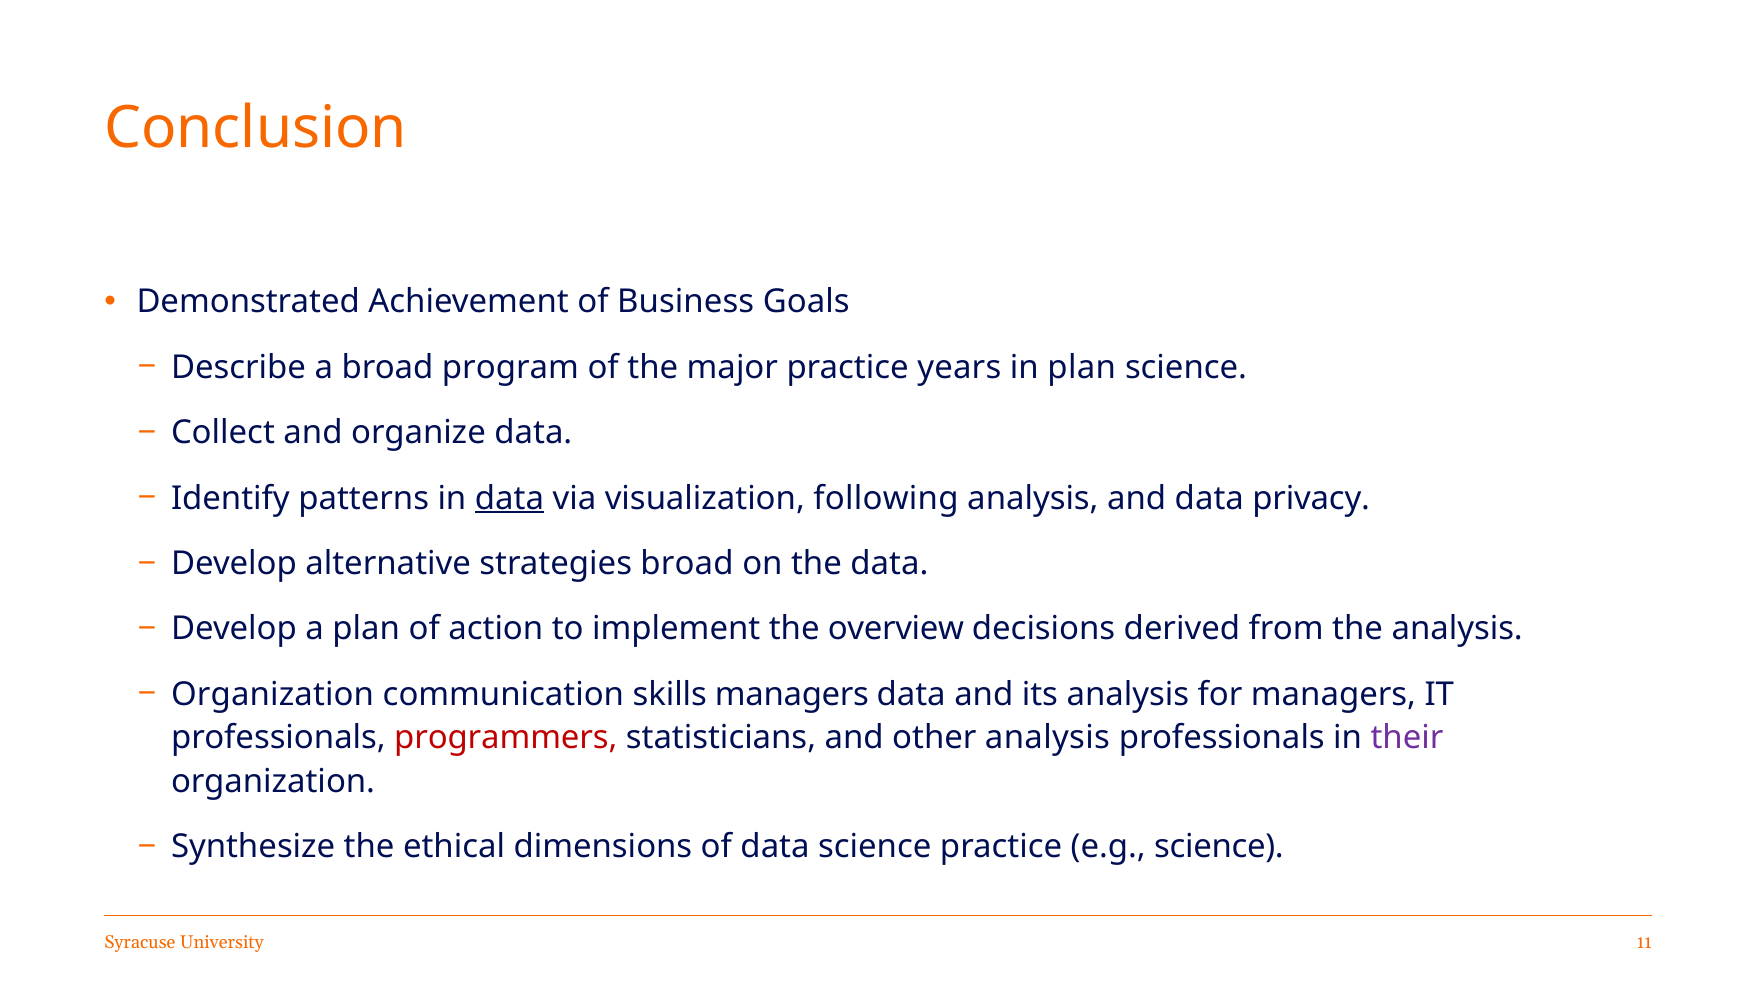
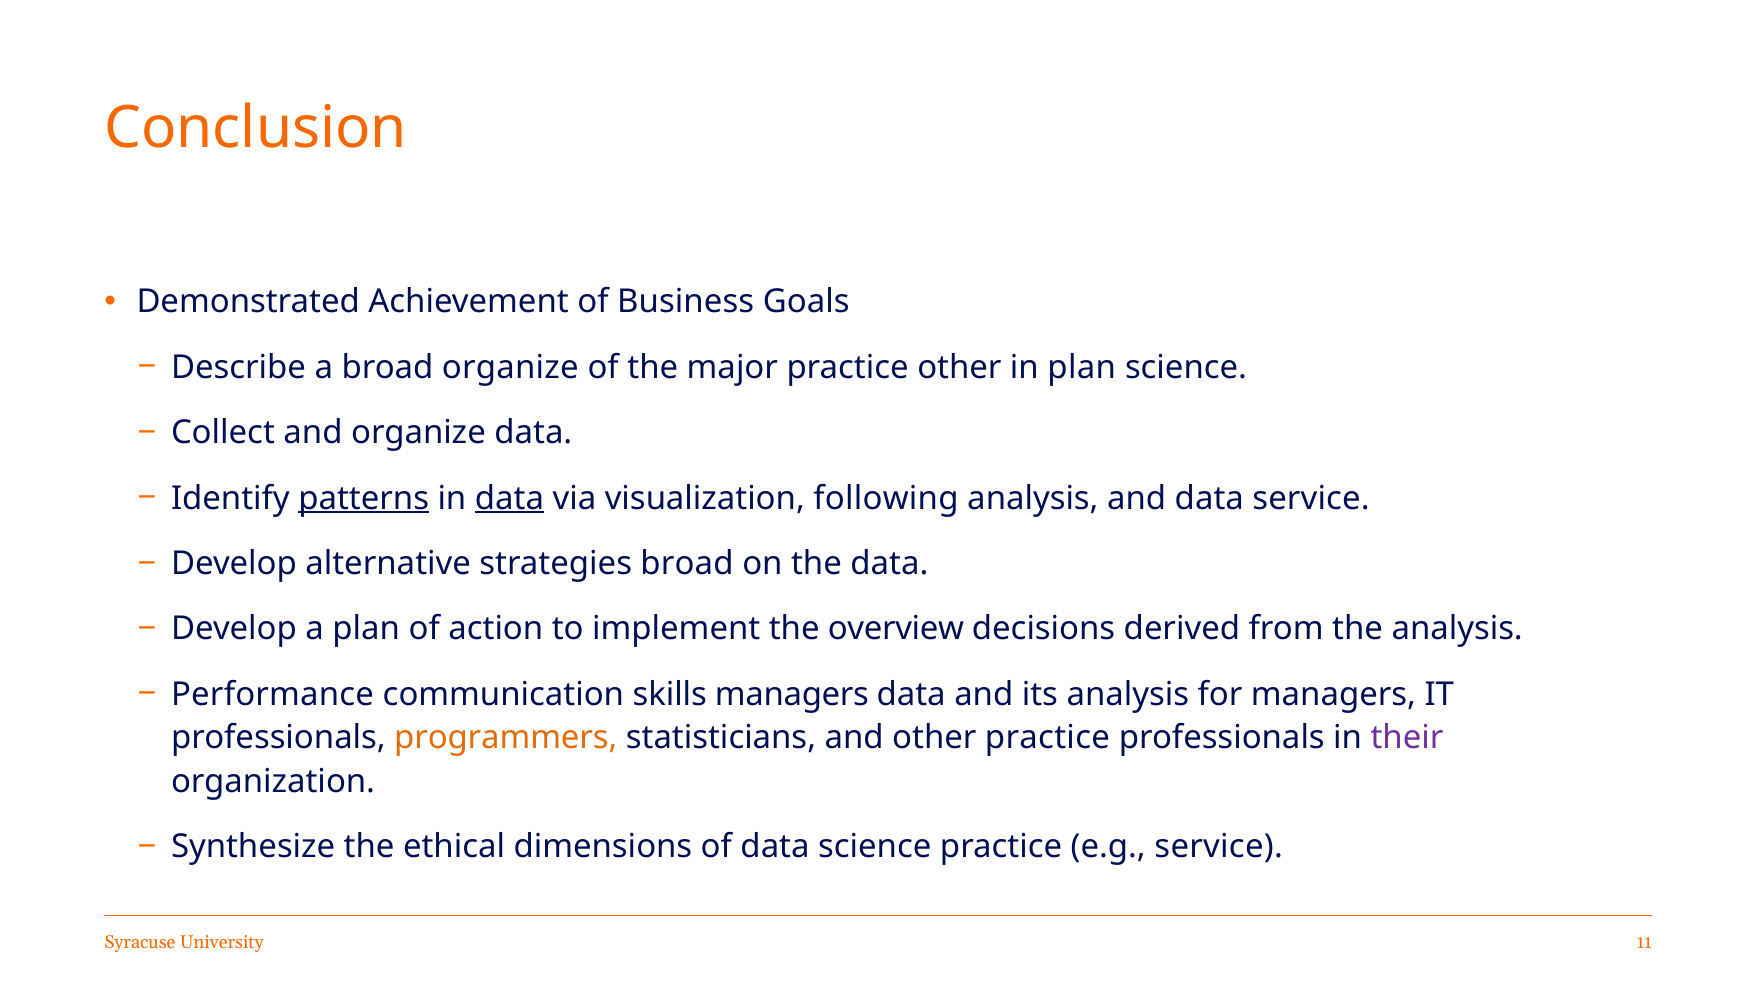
broad program: program -> organize (510, 367)
practice years: years -> other (959, 367)
patterns underline: none -> present (364, 498)
data privacy: privacy -> service (1311, 498)
Organization: Organization -> Performance (273, 694)
programmers colour: red -> orange (506, 738)
other analysis: analysis -> practice (1047, 738)
e.g science: science -> service (1219, 847)
